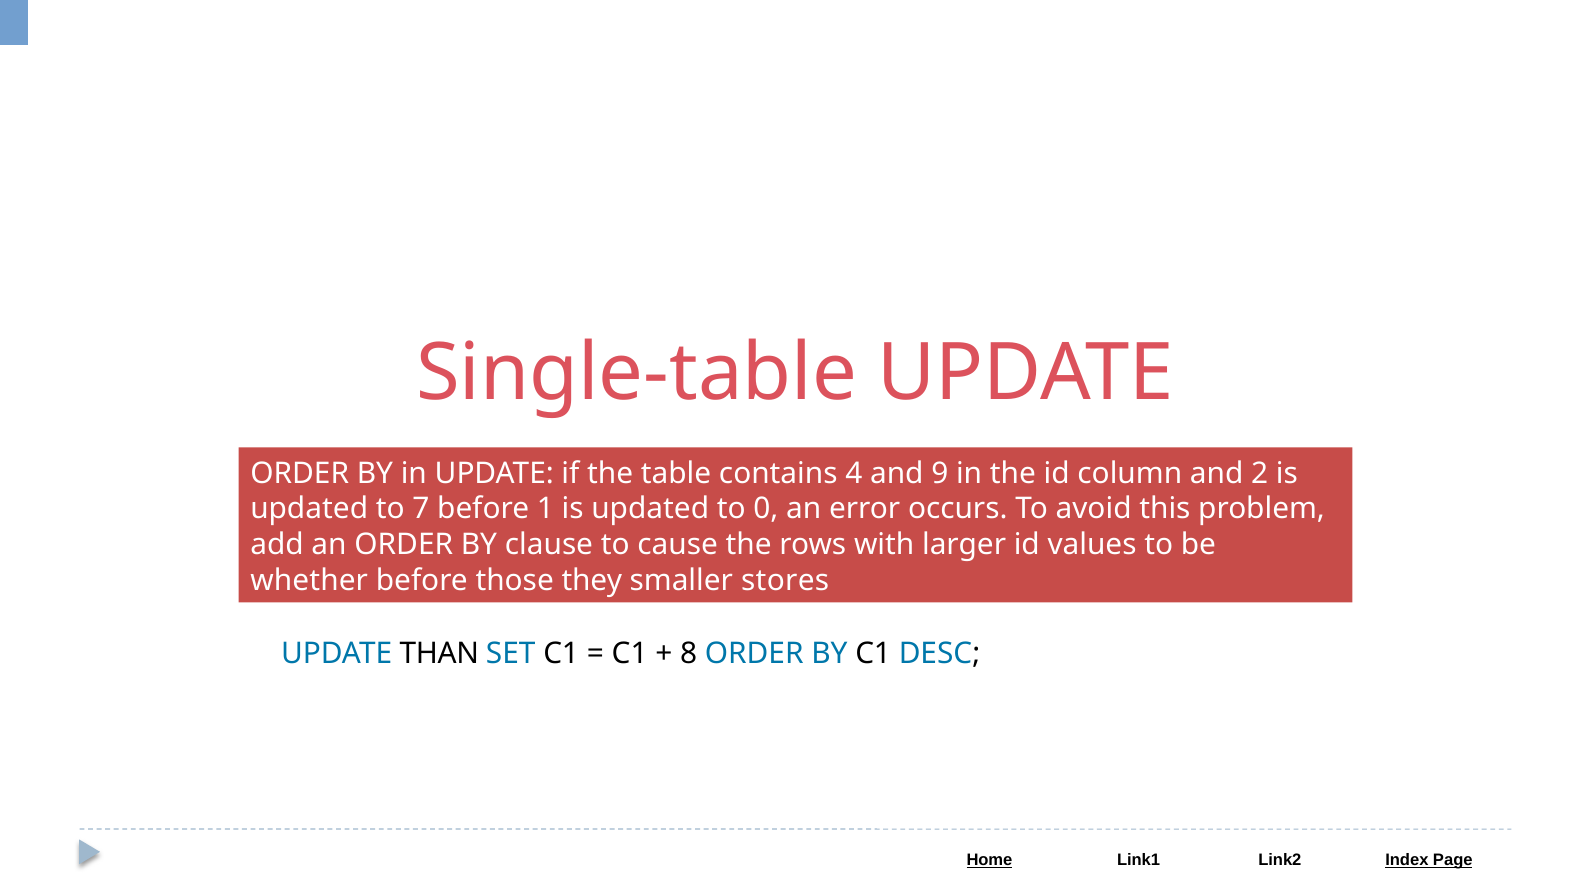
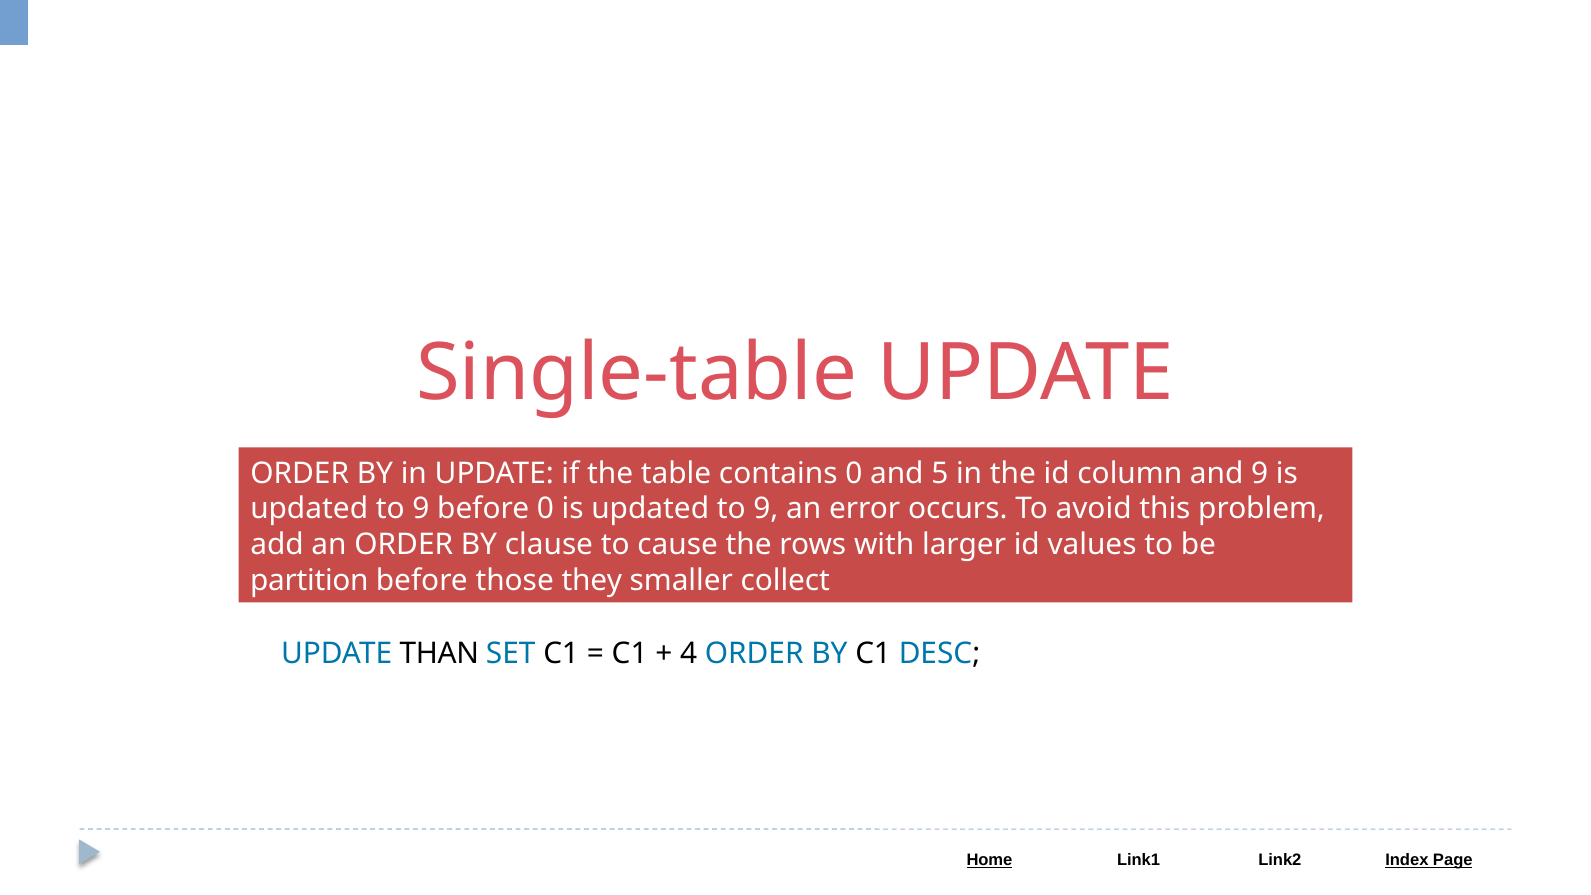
contains 4: 4 -> 0 (854, 473)
9: 9 -> 5 (940, 473)
and 2: 2 -> 9 (1260, 473)
7: 7 -> 9 (421, 509)
before 1: 1 -> 0 (545, 509)
0: 0 -> 9 (766, 509)
whether: whether -> partition (309, 581)
stores: stores -> collect (785, 581)
8: 8 -> 4 (689, 654)
